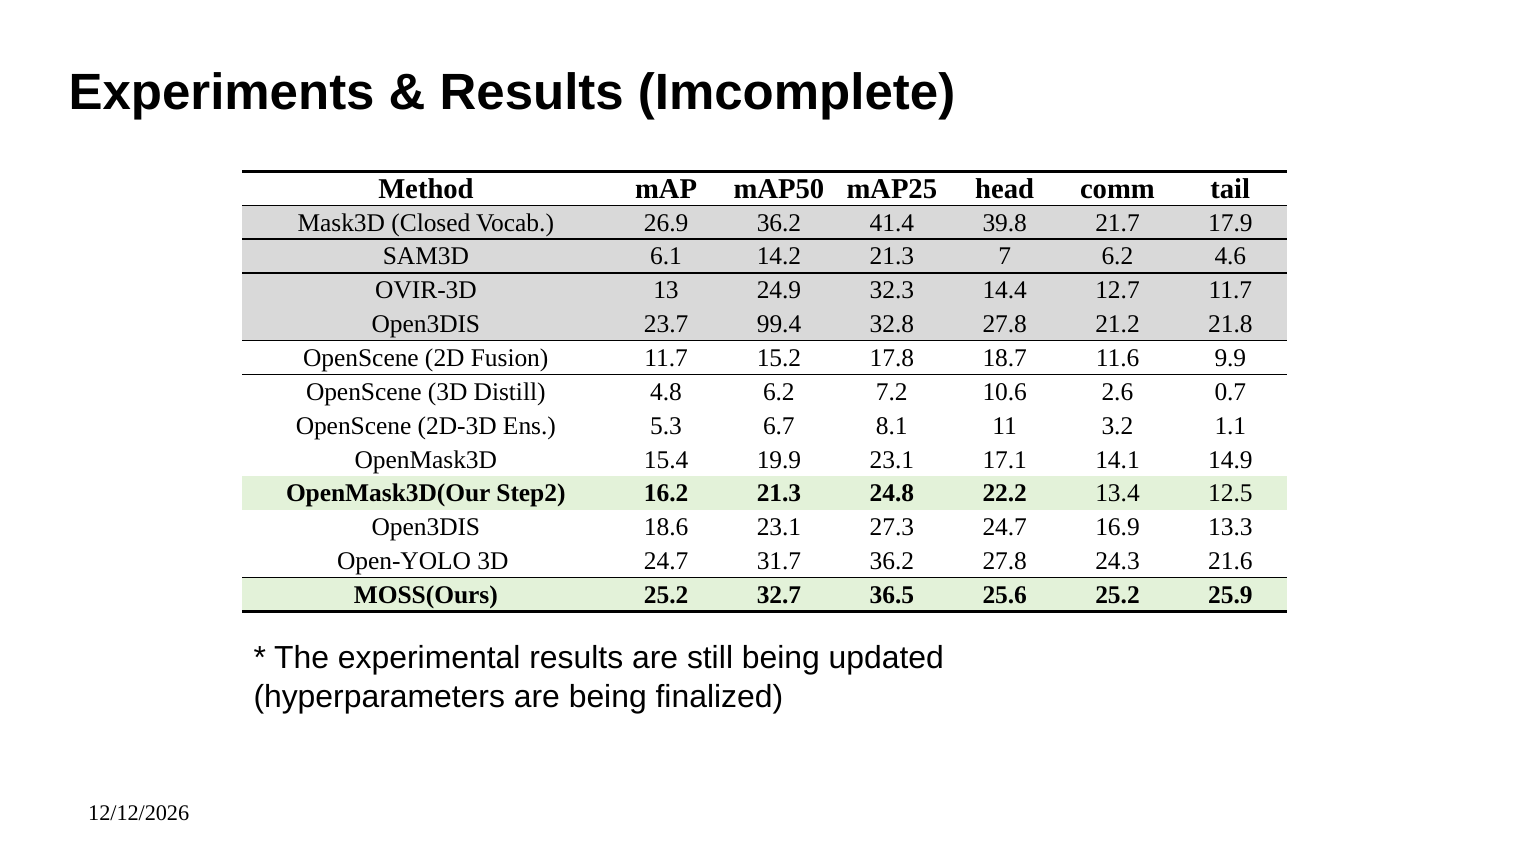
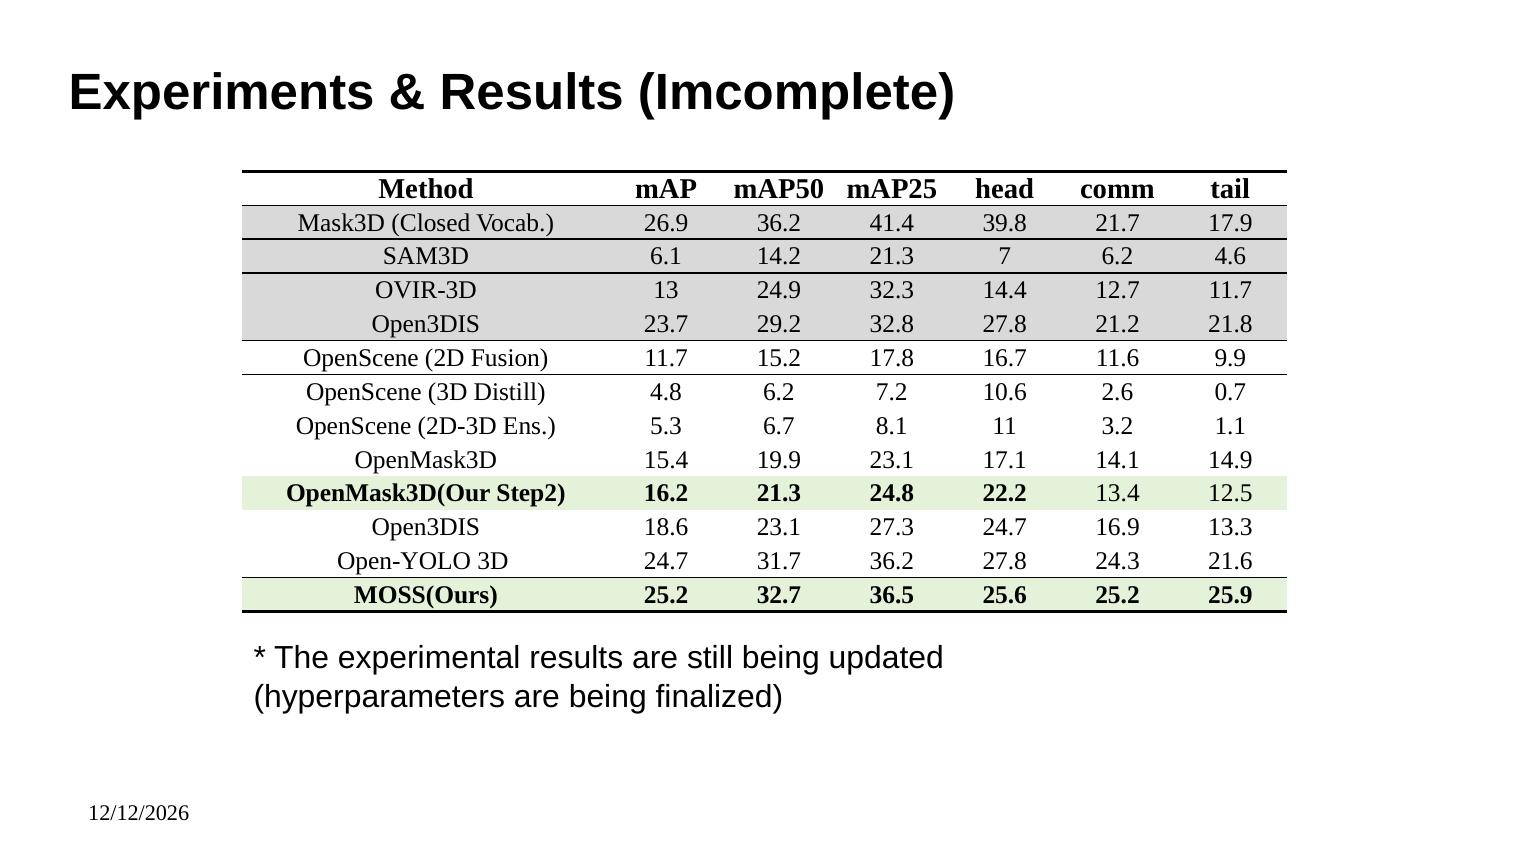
99.4: 99.4 -> 29.2 (779, 324)
18.7: 18.7 -> 16.7 (1005, 358)
